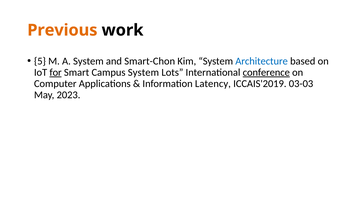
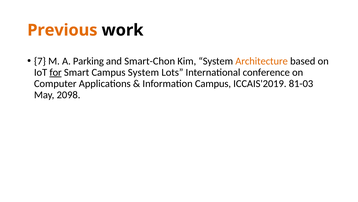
5: 5 -> 7 (40, 61)
A System: System -> Parking (88, 61)
Architecture colour: blue -> orange (262, 61)
conference underline: present -> none (266, 72)
Information Latency: Latency -> Campus (213, 83)
03-03: 03-03 -> 81-03 (301, 83)
2023: 2023 -> 2098 (69, 95)
